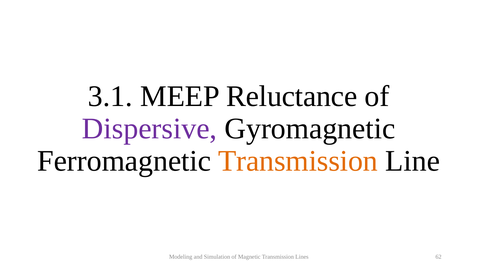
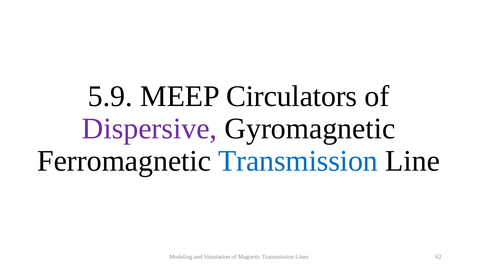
3.1: 3.1 -> 5.9 (110, 96)
Reluctance: Reluctance -> Circulators (292, 96)
Transmission colour: orange -> blue (298, 161)
